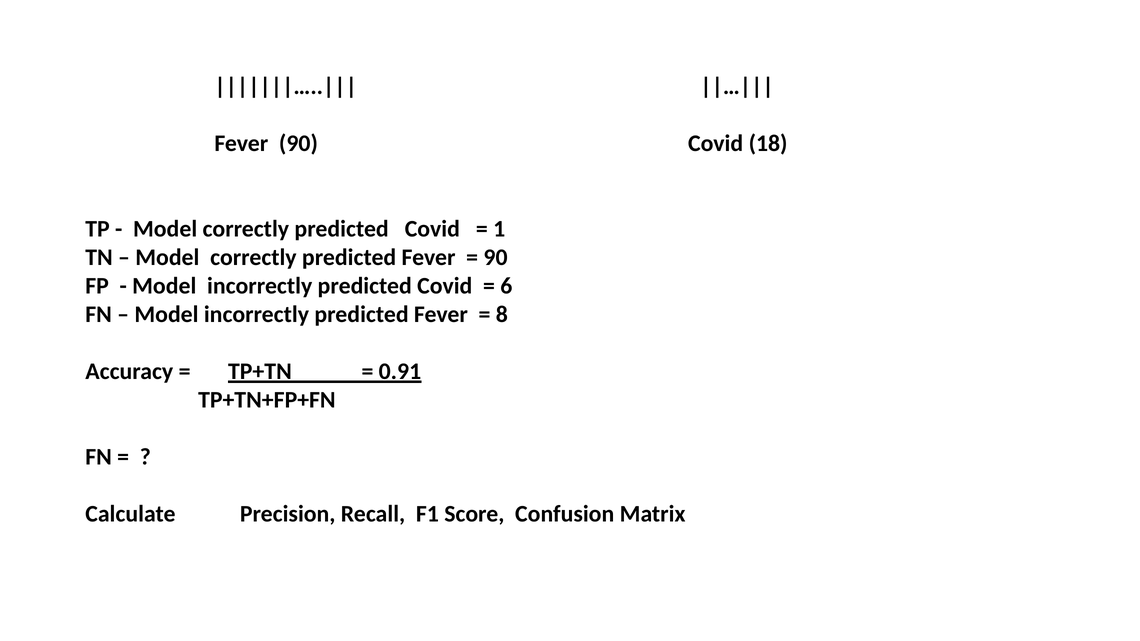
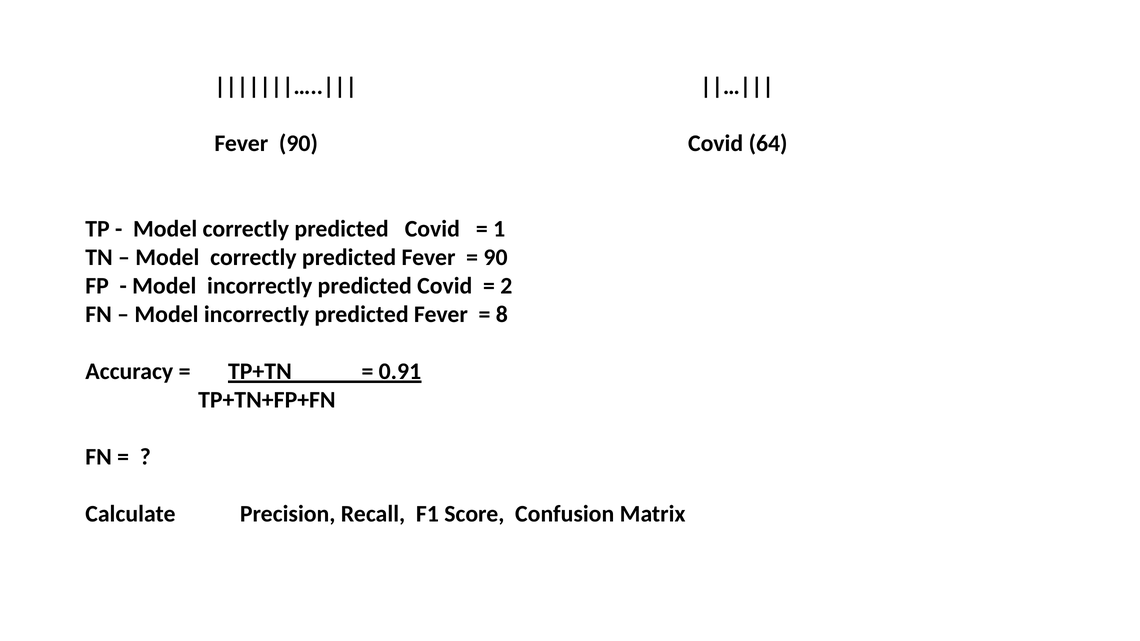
18: 18 -> 64 (768, 144)
6: 6 -> 2 (506, 286)
